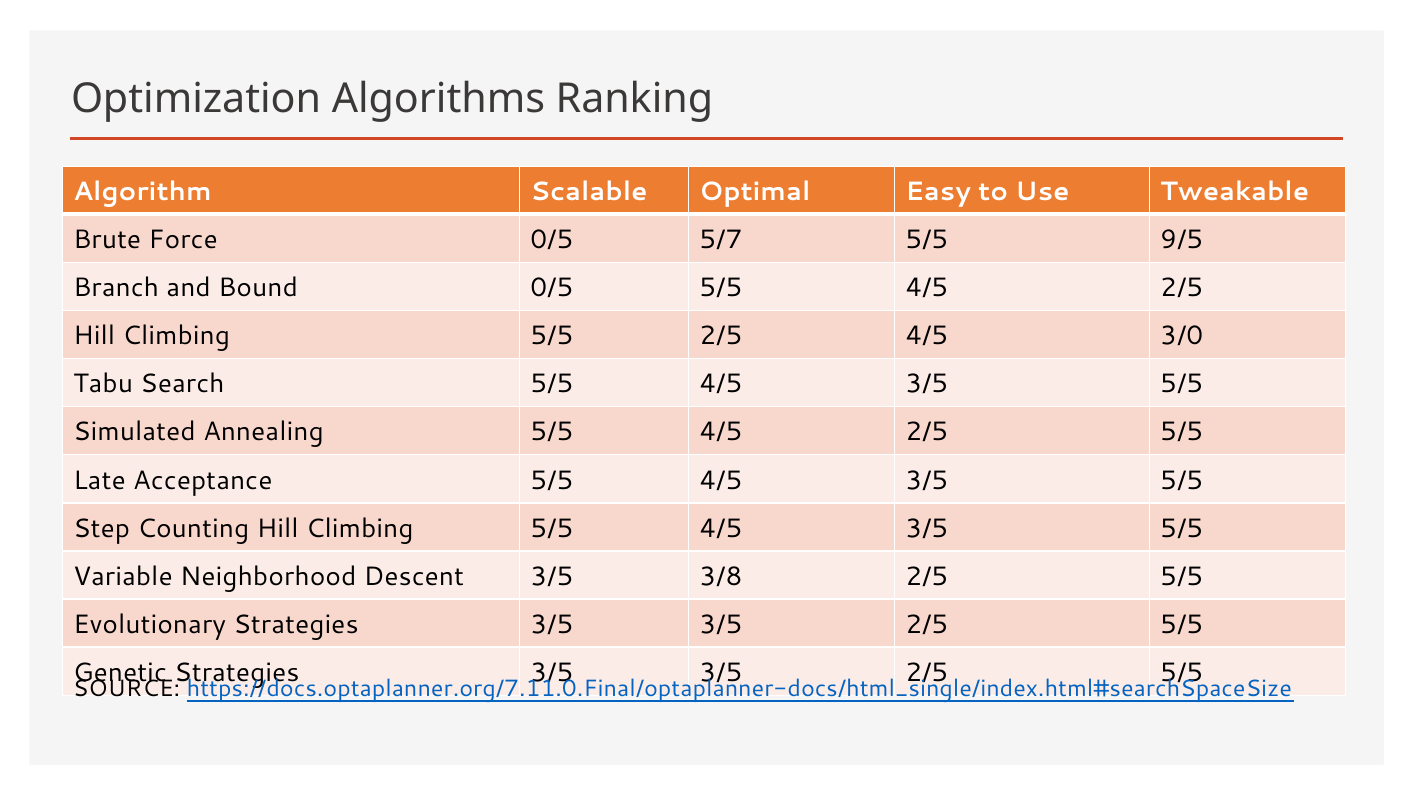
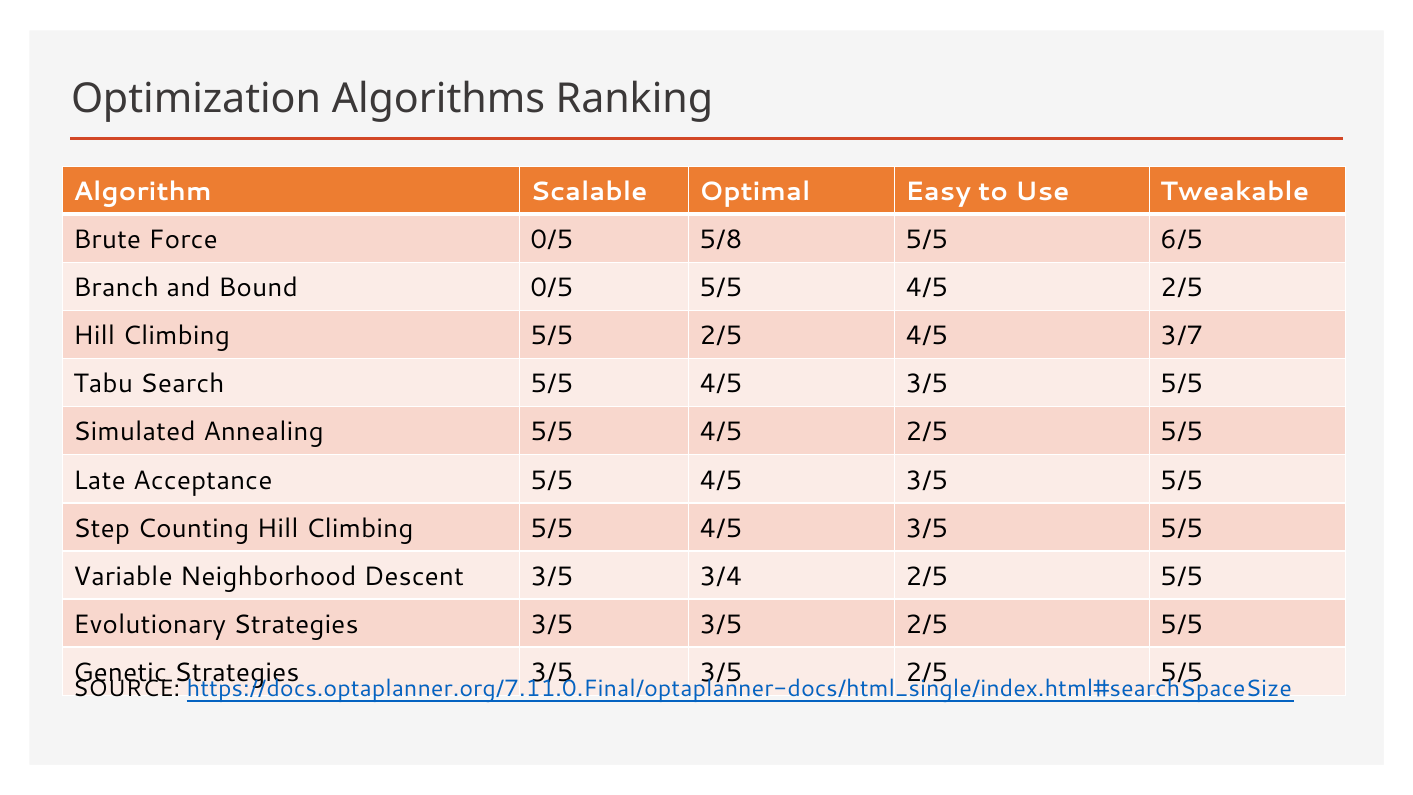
5/7: 5/7 -> 5/8 (721, 240)
9/5: 9/5 -> 6/5 (1182, 240)
3/0: 3/0 -> 3/7 (1182, 336)
3/8: 3/8 -> 3/4 (721, 576)
